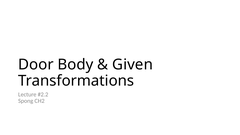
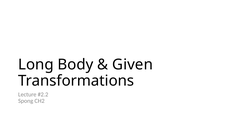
Door: Door -> Long (36, 65)
